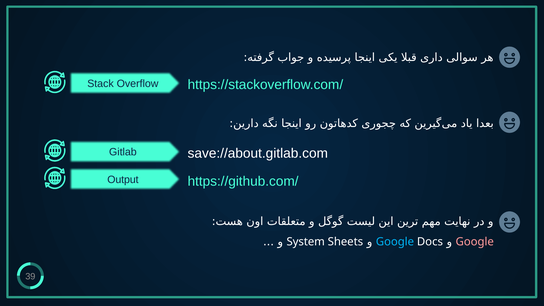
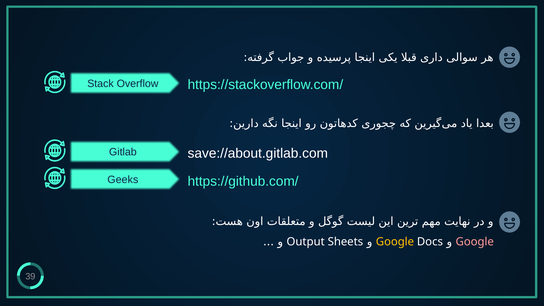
Output: Output -> Geeks (123, 180)
System: System -> Output (306, 242)
Google colour: light blue -> yellow (395, 242)
